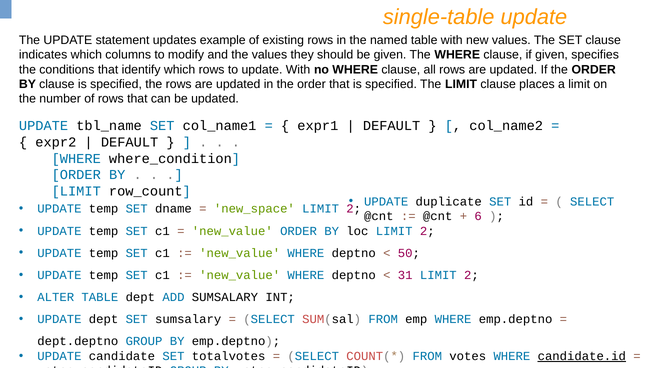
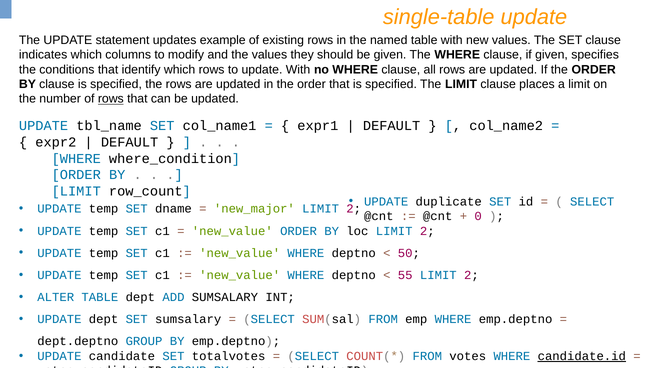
rows underline: none -> present (111, 99)
new_space: new_space -> new_major (254, 209)
6: 6 -> 0 (478, 216)
31: 31 -> 55 (405, 275)
